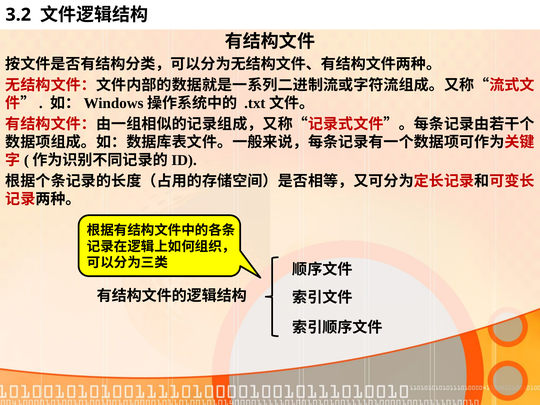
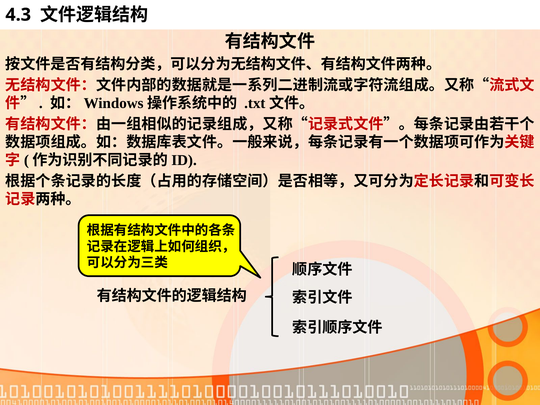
3.2: 3.2 -> 4.3 (18, 15)
